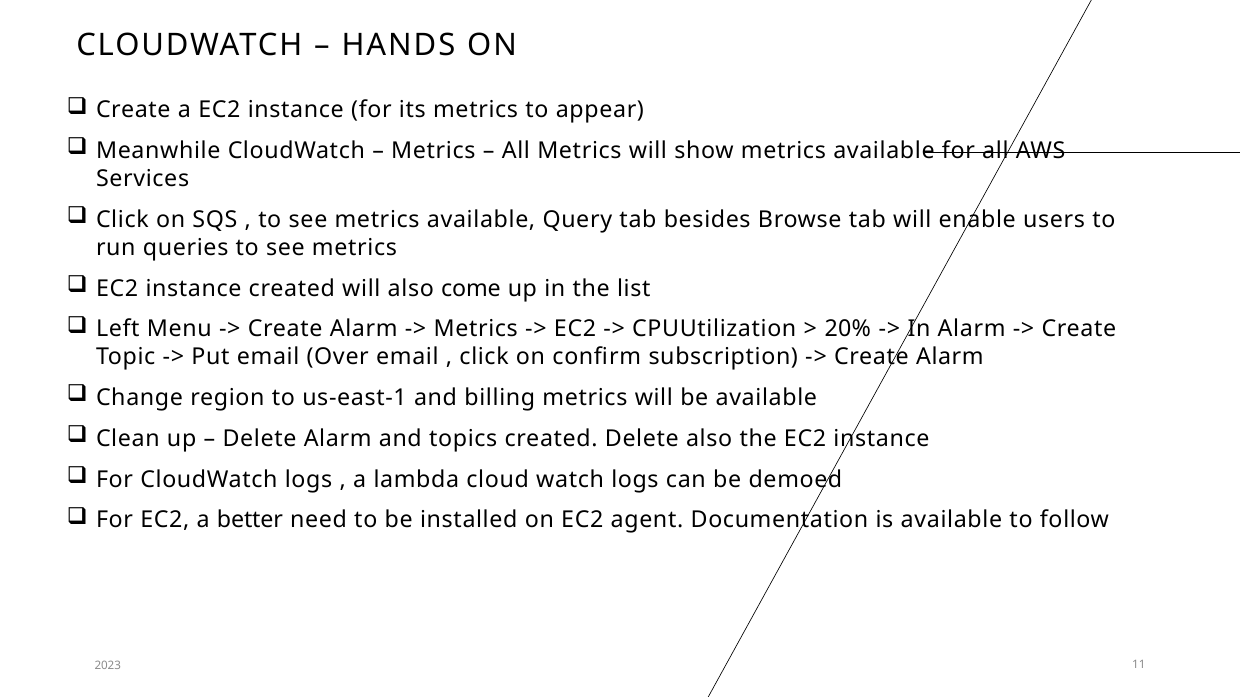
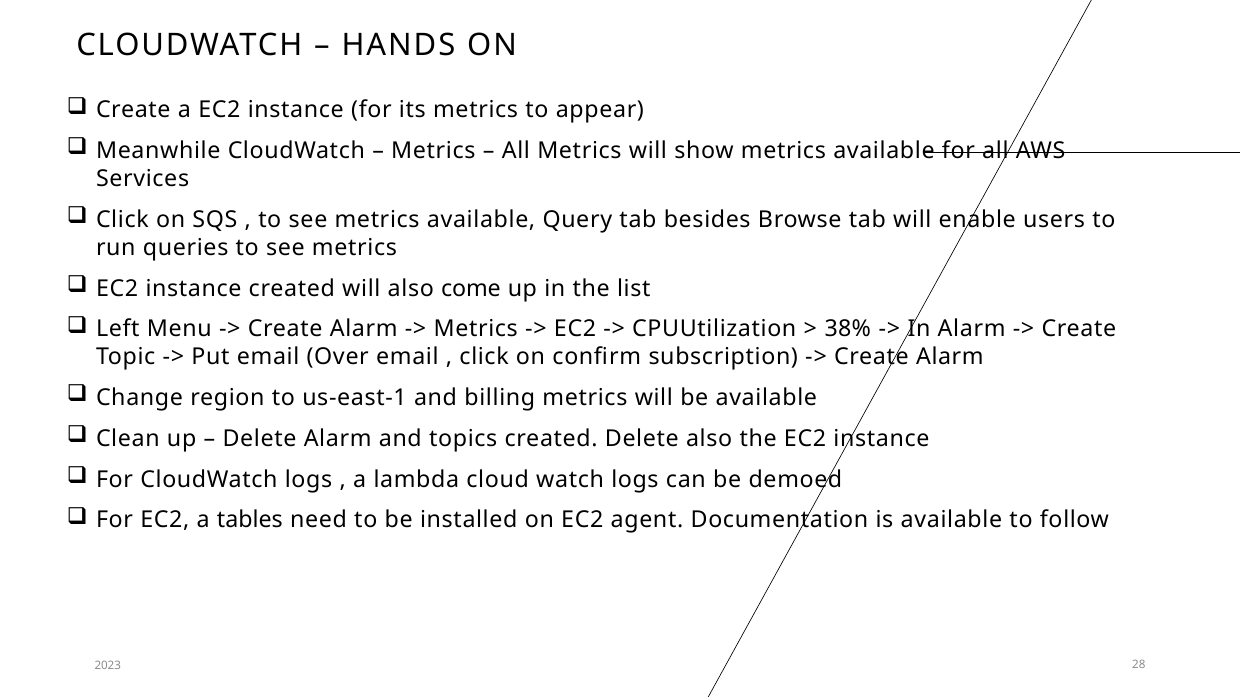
20%: 20% -> 38% (848, 329)
better: better -> tables (250, 521)
11: 11 -> 28 (1139, 665)
